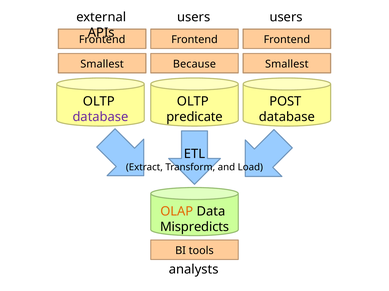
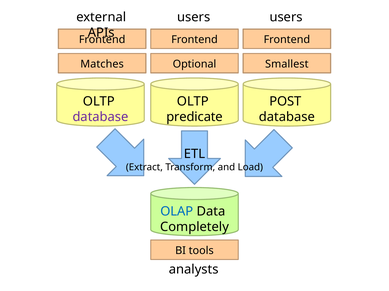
Smallest: Smallest -> Matches (102, 64)
Because: Because -> Optional (195, 64)
OLAP colour: orange -> blue (177, 212)
Mispredicts: Mispredicts -> Completely (194, 227)
